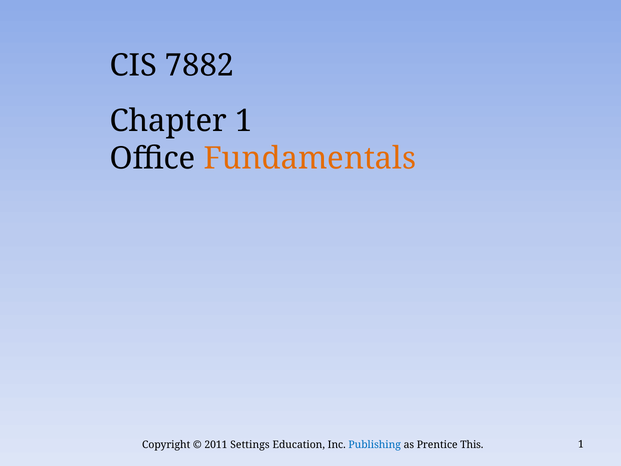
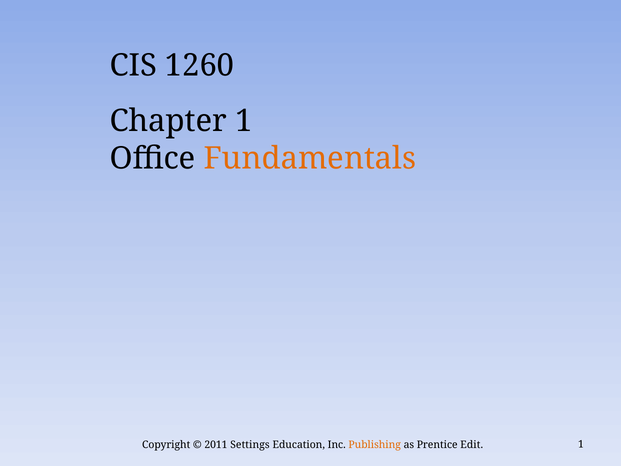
7882: 7882 -> 1260 (200, 65)
Publishing colour: blue -> orange (375, 445)
This: This -> Edit (472, 445)
